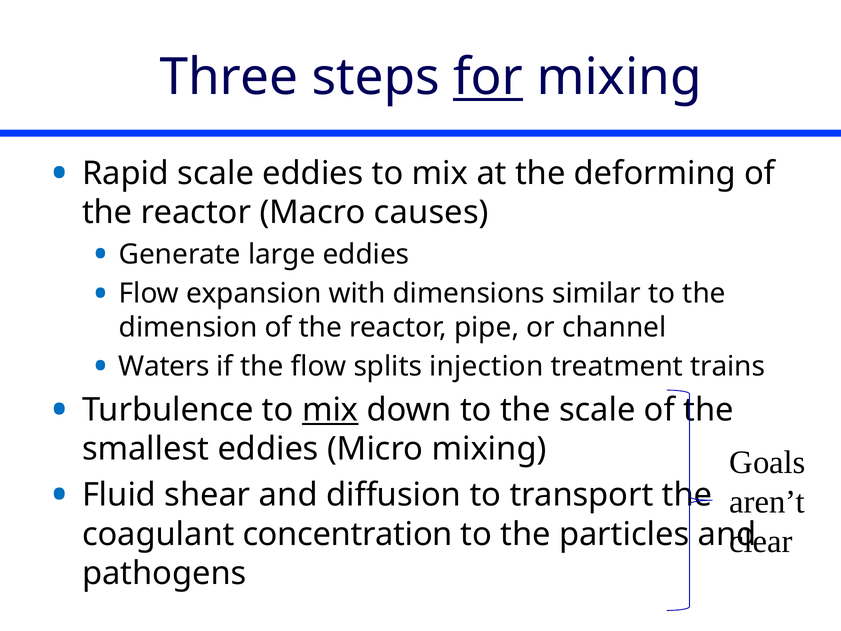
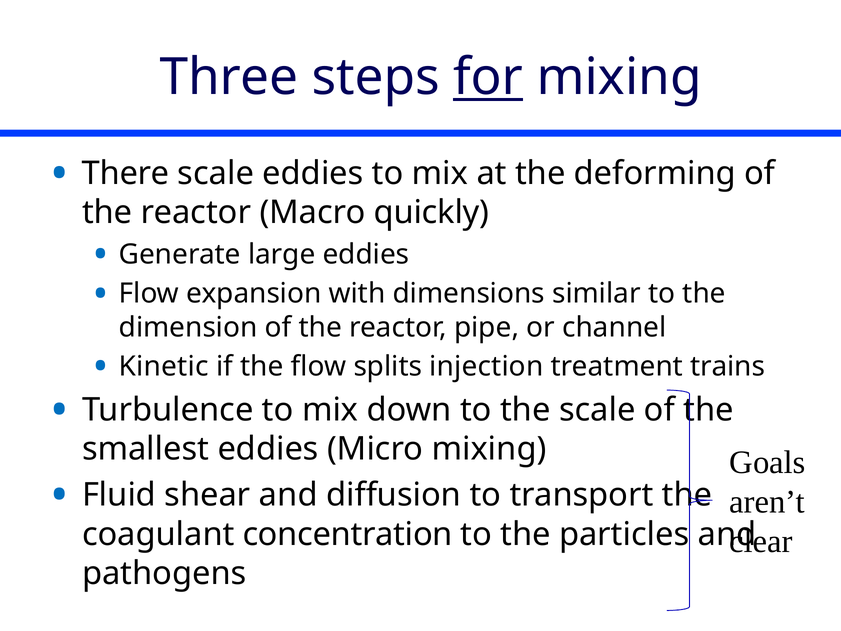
Rapid: Rapid -> There (126, 173)
causes: causes -> quickly (431, 213)
Waters: Waters -> Kinetic (164, 366)
mix underline: present -> none (330, 410)
